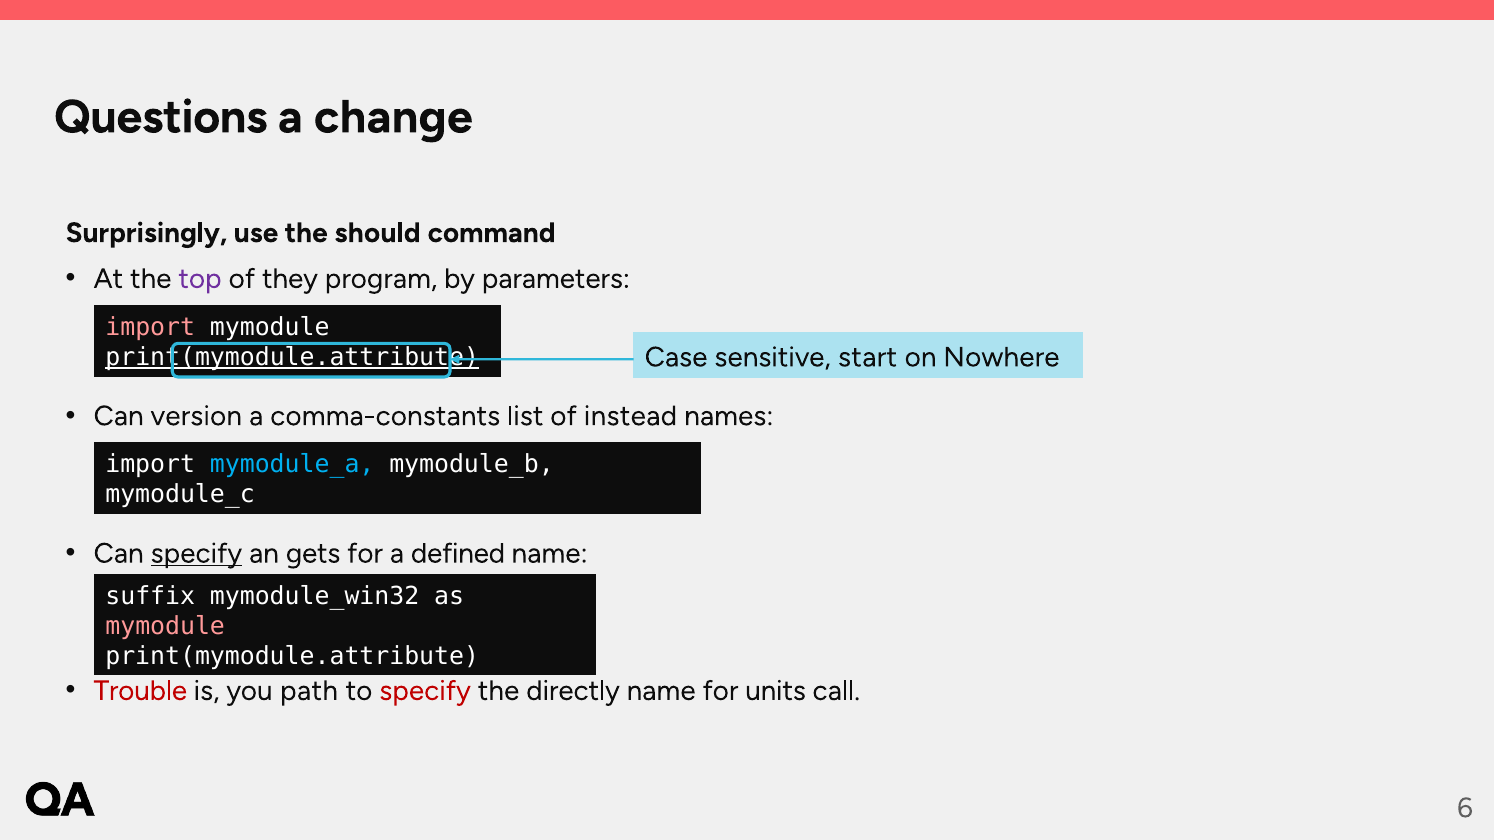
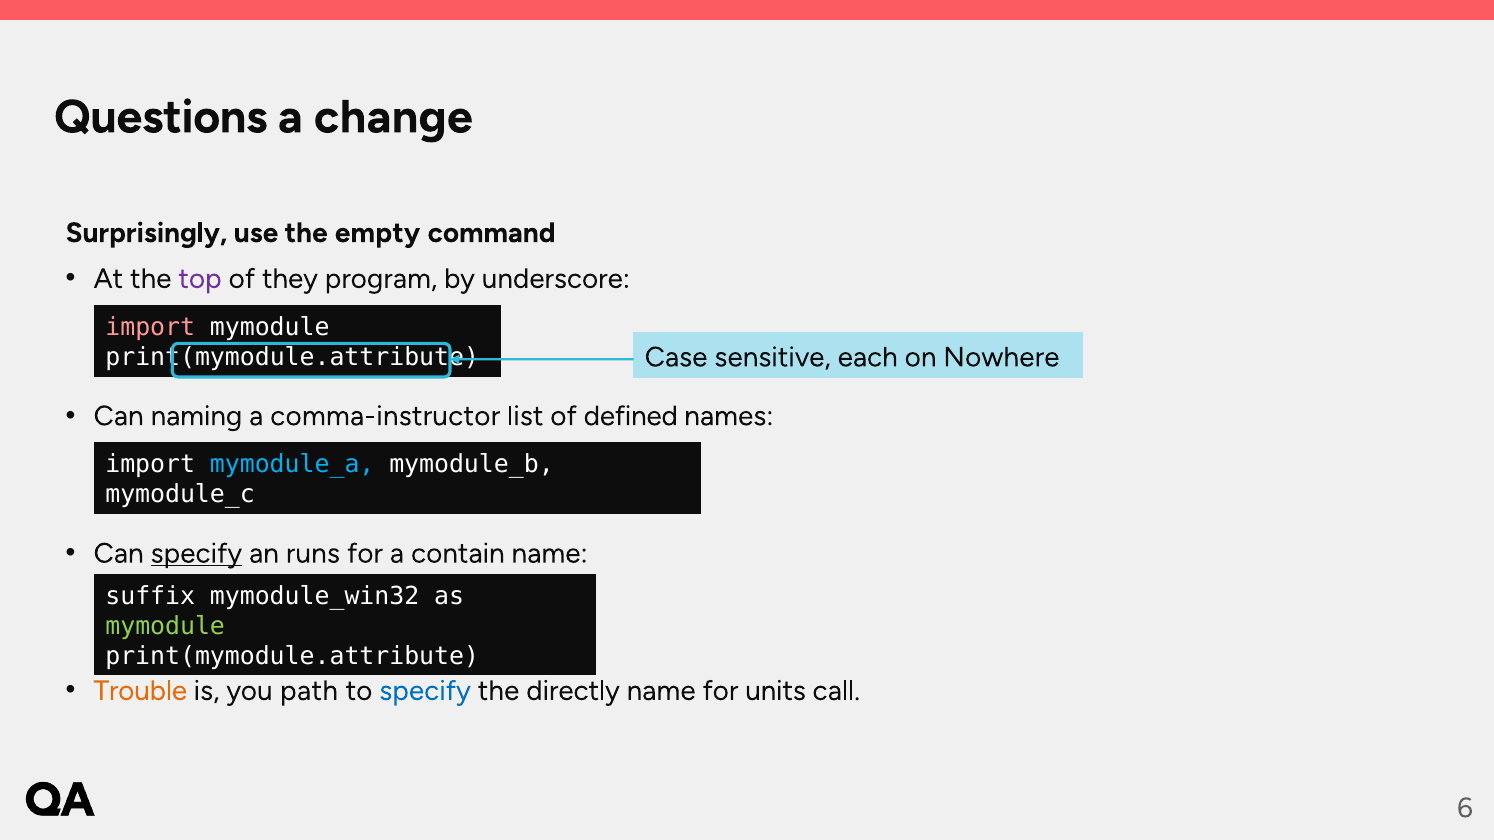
should: should -> empty (377, 233)
parameters: parameters -> underscore (556, 279)
start: start -> each (868, 357)
print(mymodule.attribute underline: present -> none (292, 357)
version: version -> naming (196, 416)
comma-constants: comma-constants -> comma-instructor (385, 416)
instead: instead -> defined (631, 416)
gets: gets -> runs (313, 554)
defined: defined -> contain (458, 554)
mymodule colour: pink -> light green (165, 627)
Trouble colour: red -> orange (140, 691)
specify colour: red -> blue (425, 691)
